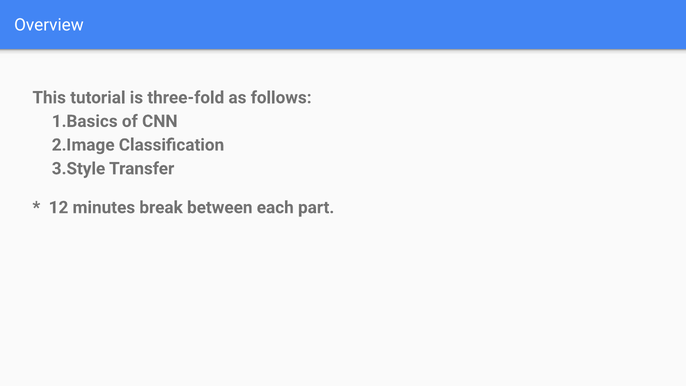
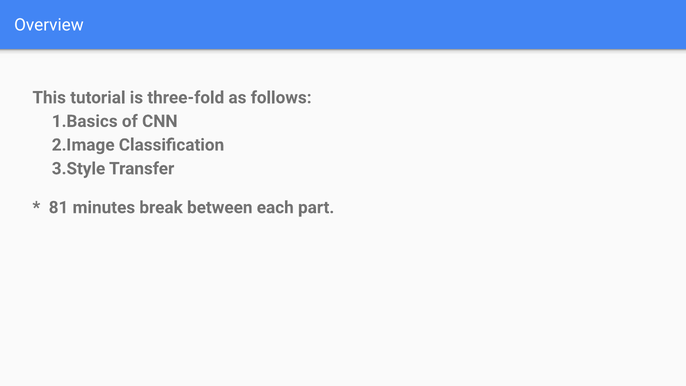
12: 12 -> 81 (59, 207)
